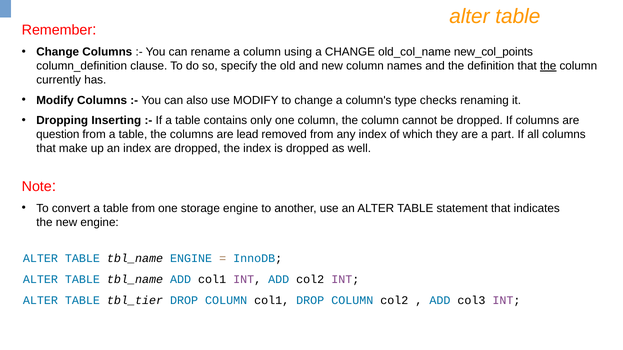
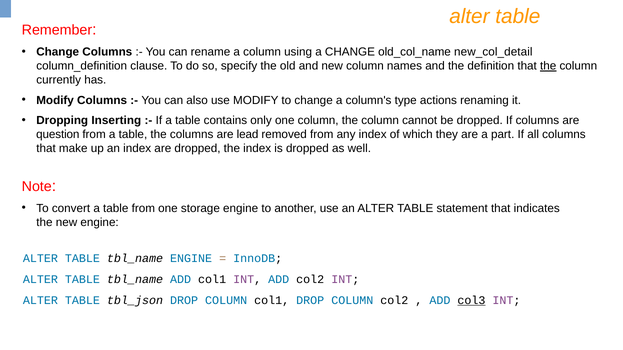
new_col_points: new_col_points -> new_col_detail (493, 52)
checks: checks -> actions (438, 100)
tbl_tier: tbl_tier -> tbl_json (135, 301)
col3 underline: none -> present (471, 301)
